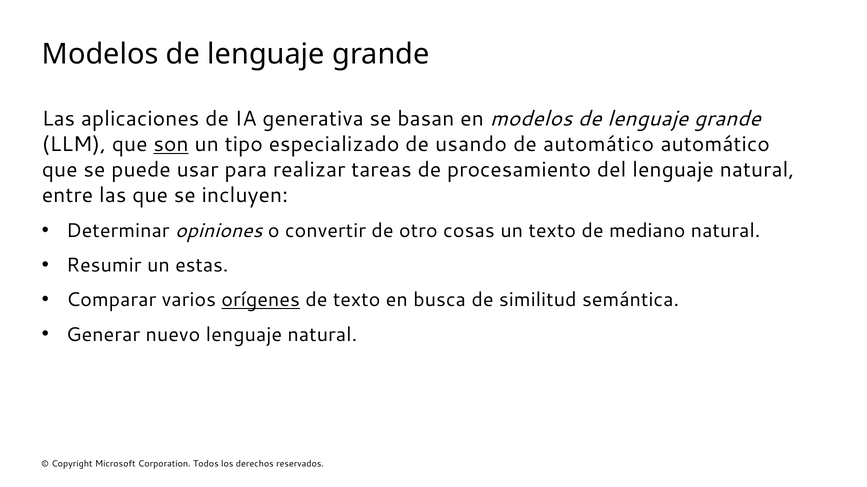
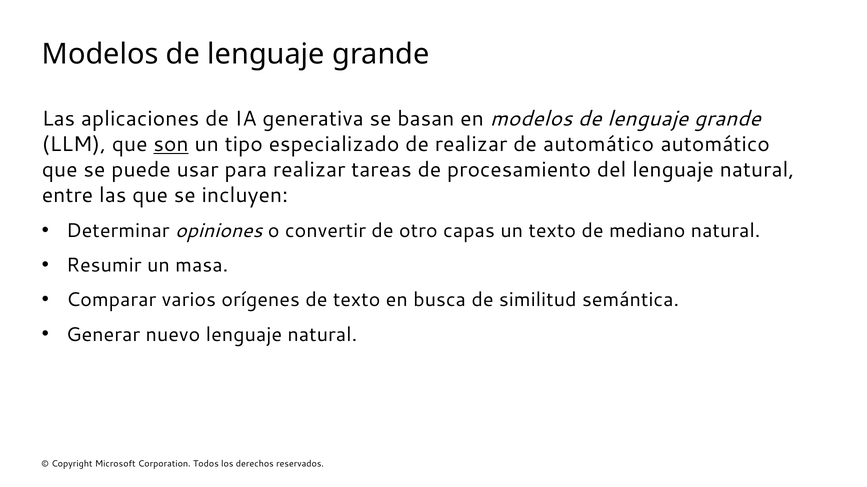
de usando: usando -> realizar (471, 145)
cosas: cosas -> capas (469, 231)
estas: estas -> masa (202, 266)
orígenes underline: present -> none (261, 300)
